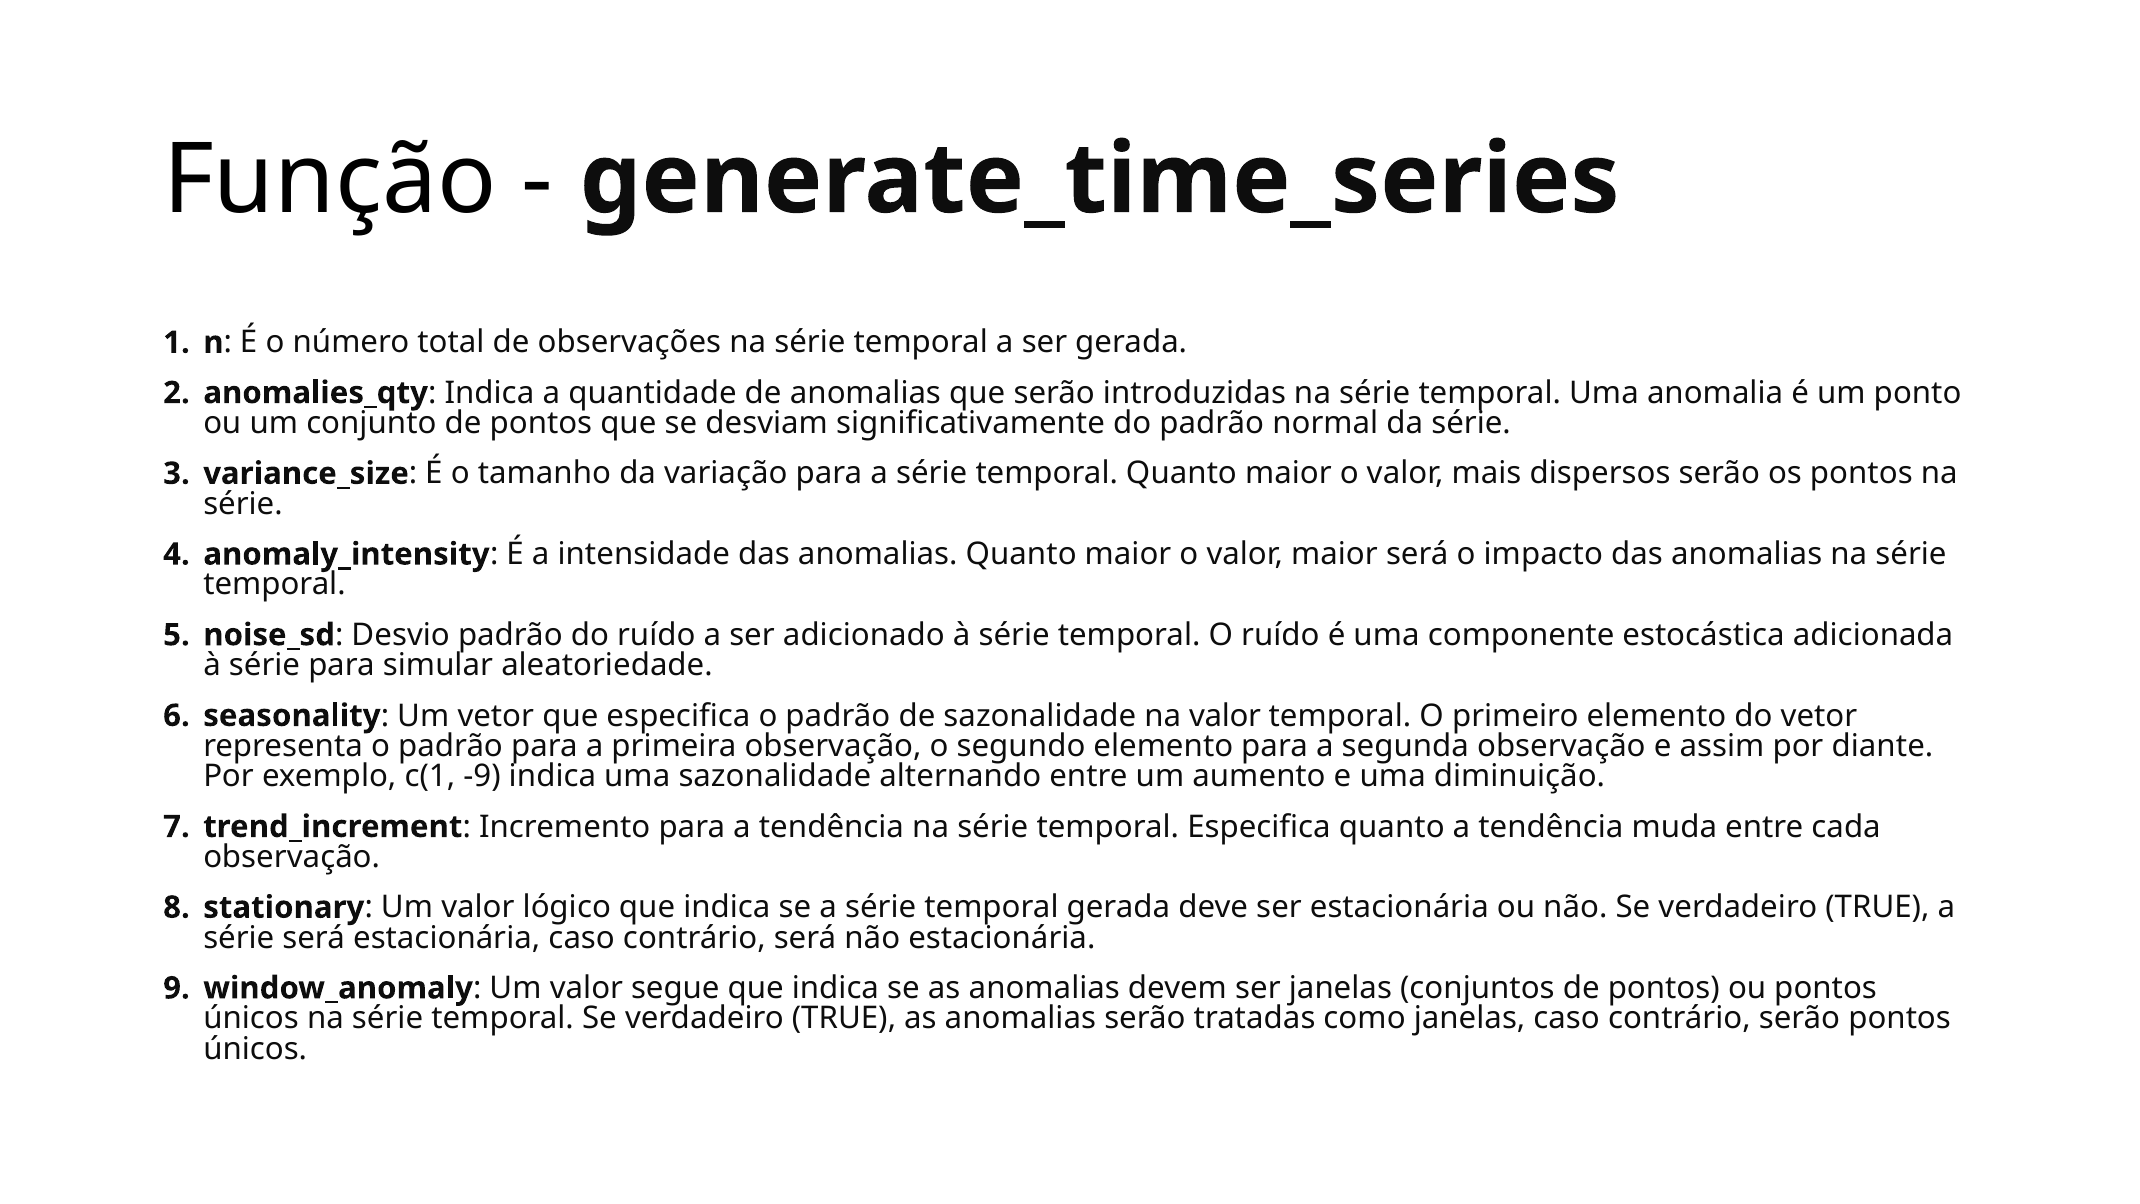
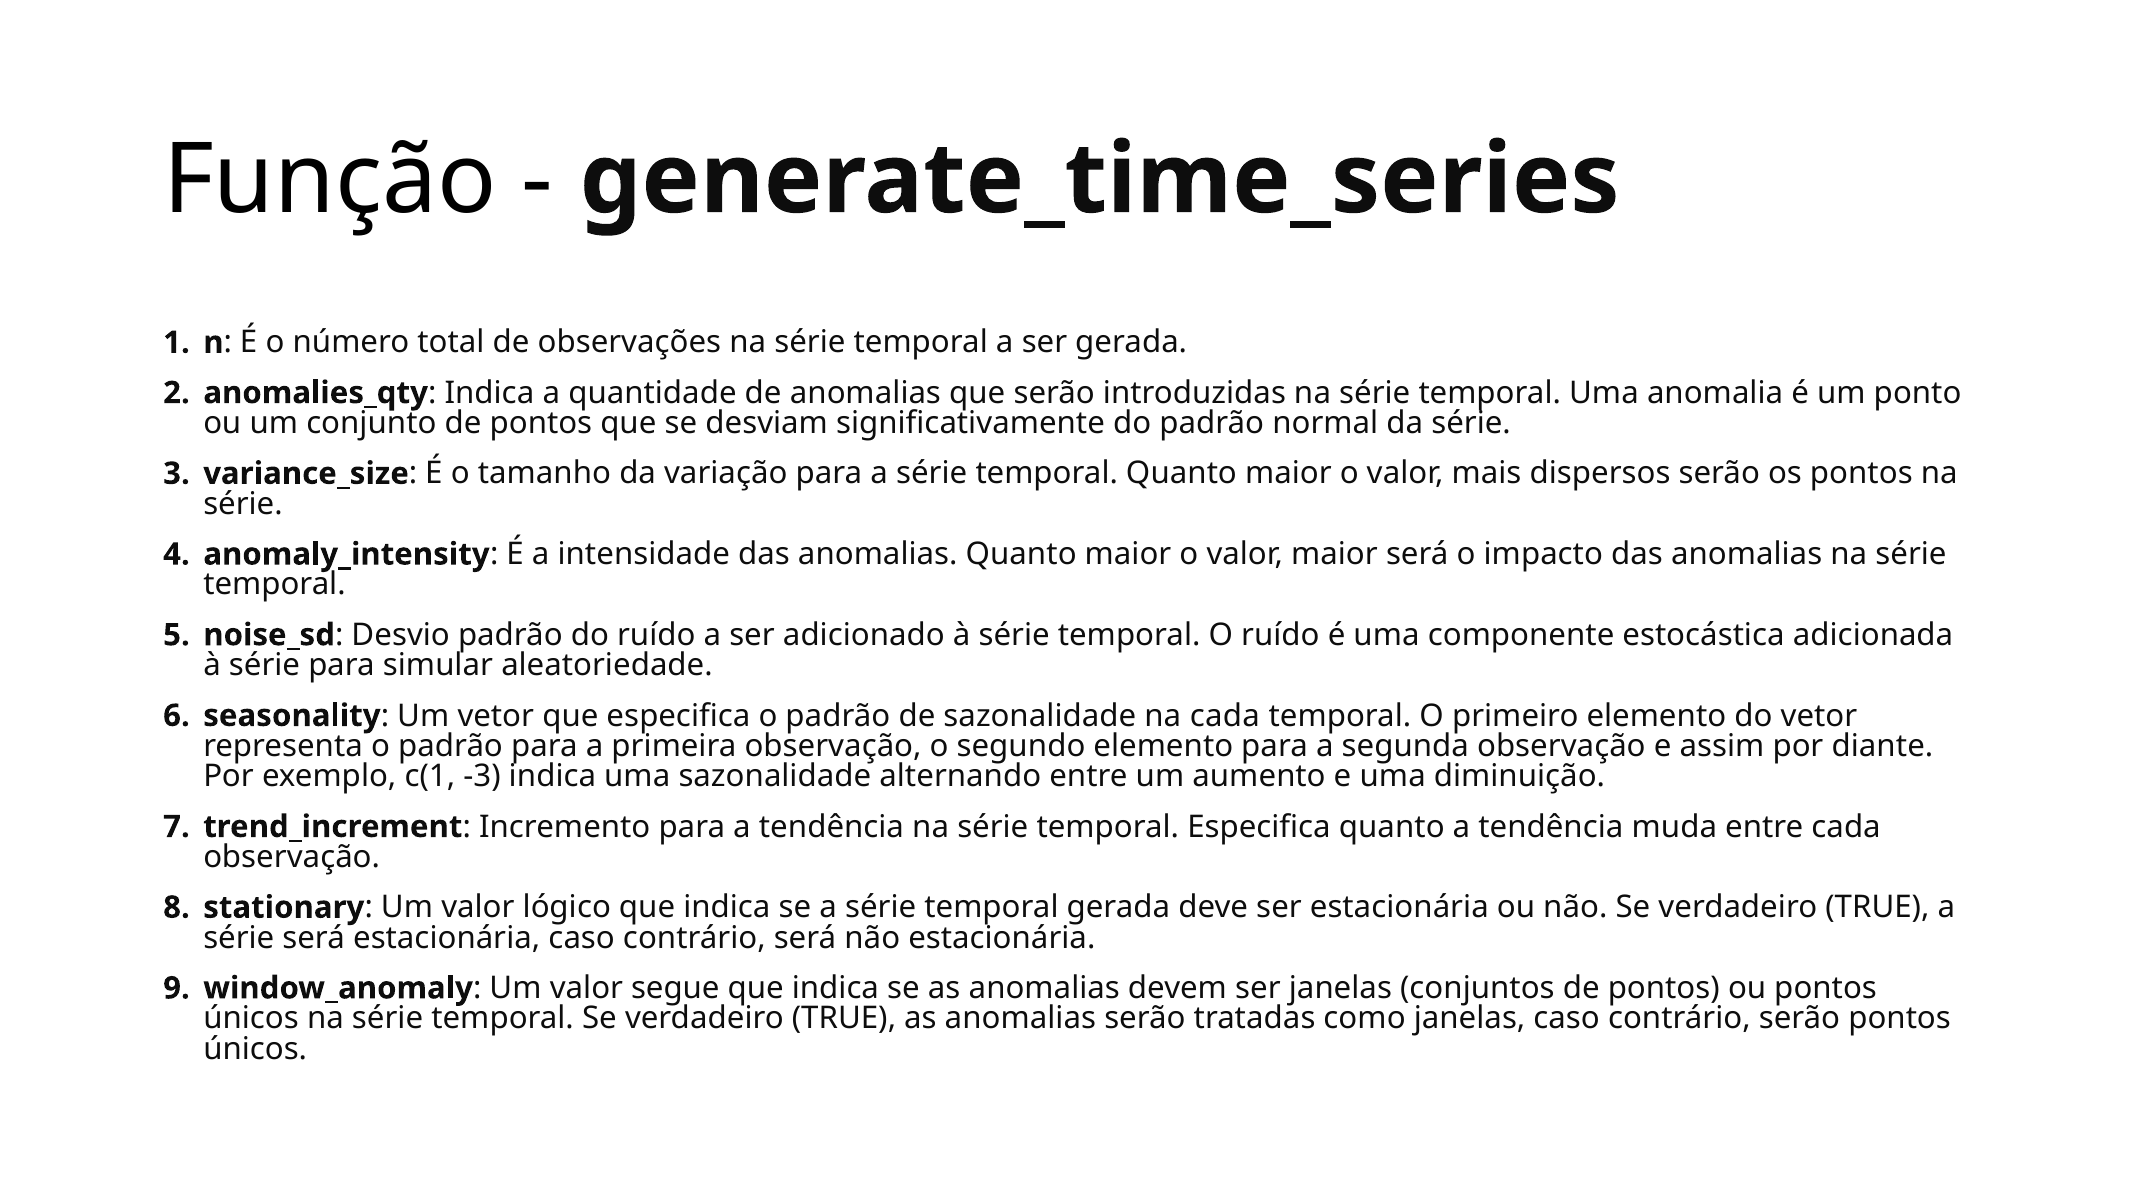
na valor: valor -> cada (1225, 716)
-9: -9 -> -3 (482, 776)
